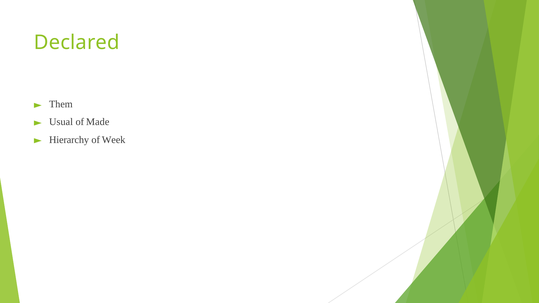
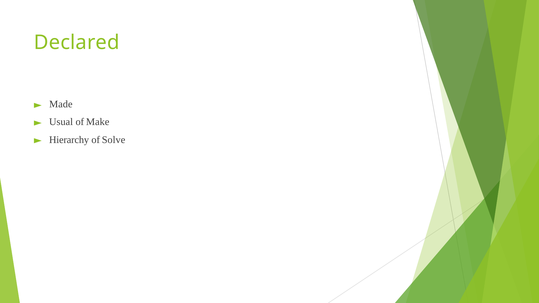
Them: Them -> Made (61, 104)
Made: Made -> Make (98, 122)
Week: Week -> Solve (114, 140)
